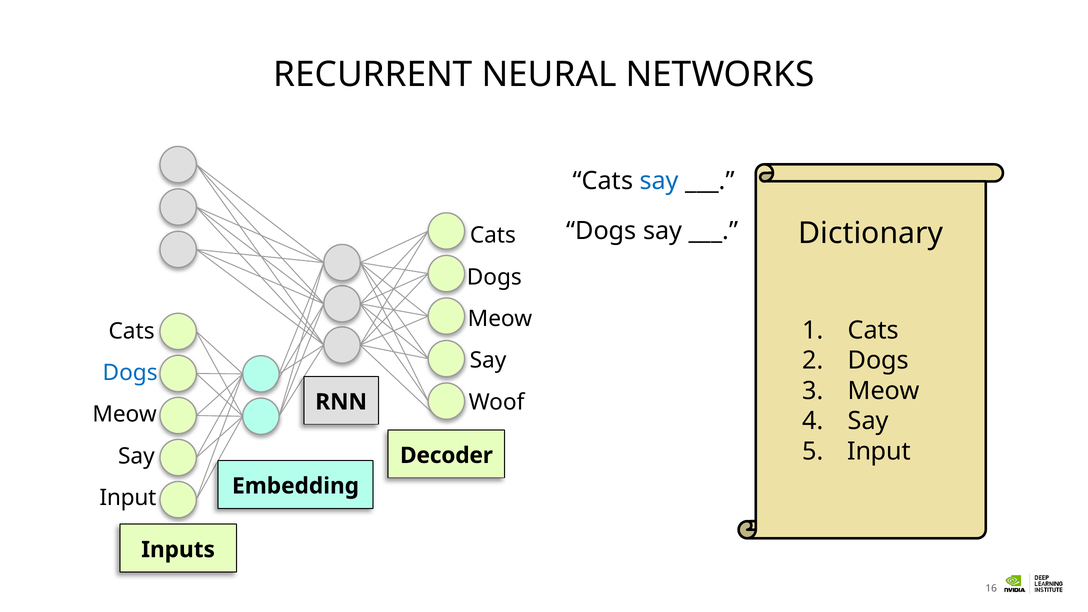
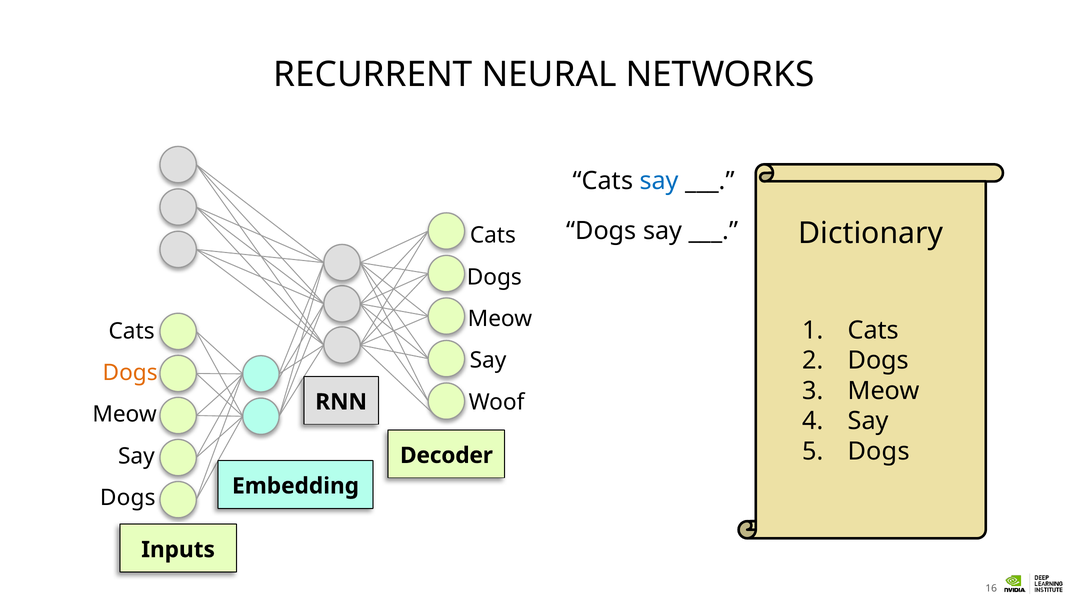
Dogs colour: blue -> orange (130, 373)
Input: Input -> Dogs (879, 451)
Input: Input -> Dogs (128, 498)
